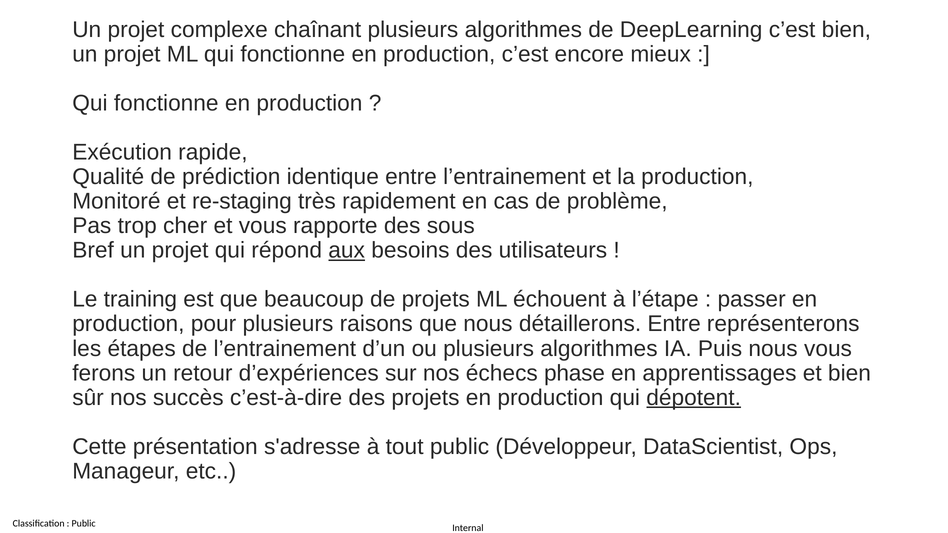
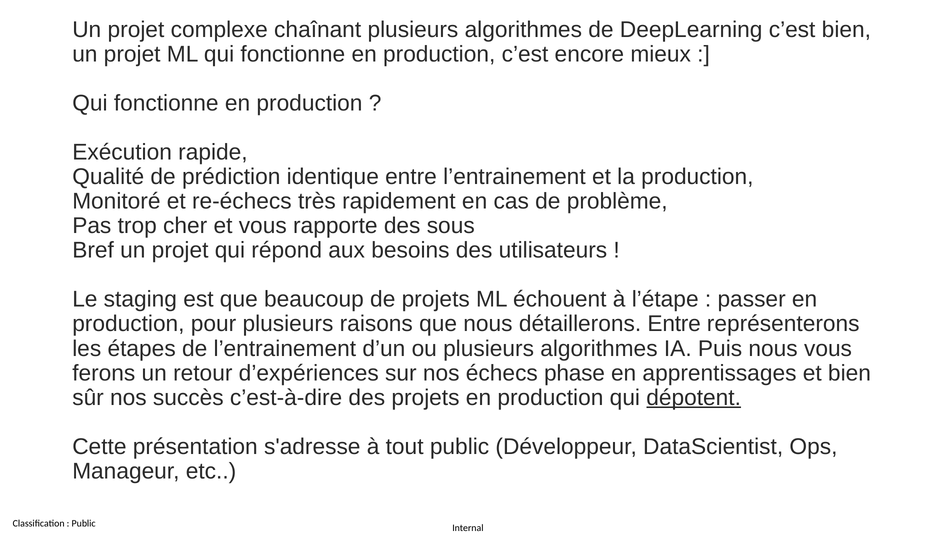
re-staging: re-staging -> re-échecs (242, 202)
aux underline: present -> none (347, 251)
training: training -> staging (140, 300)
